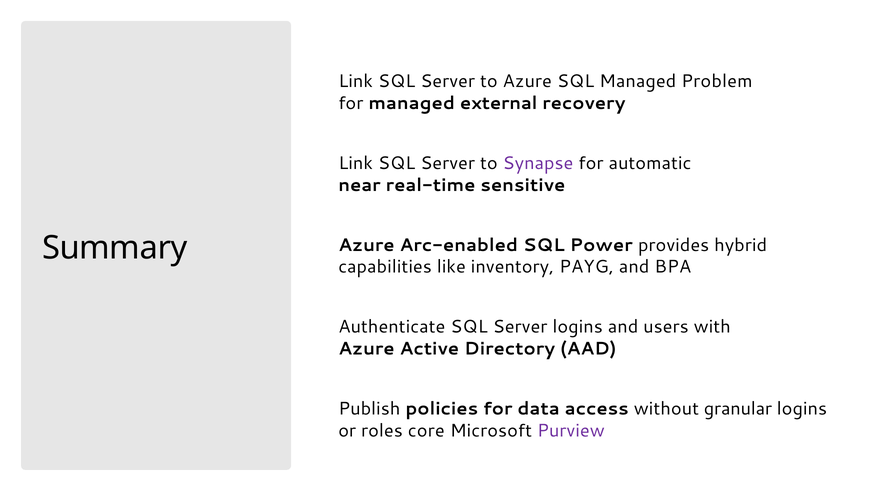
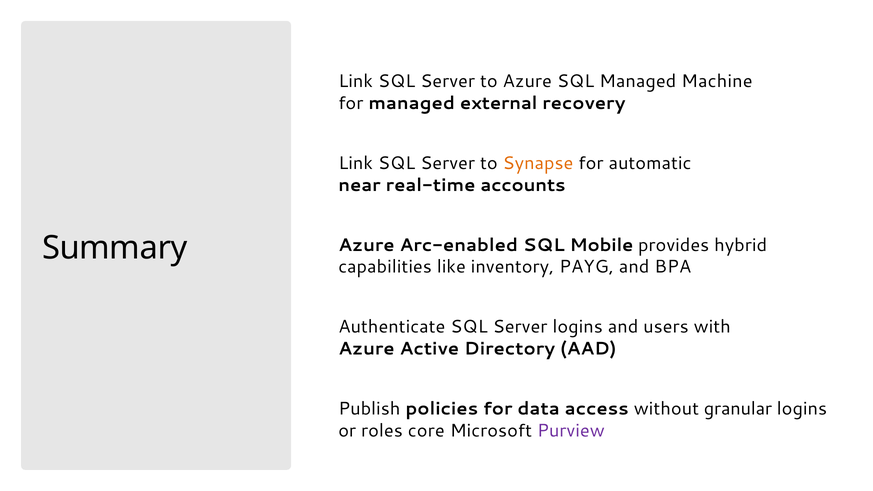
Problem: Problem -> Machine (717, 81)
Synapse colour: purple -> orange (538, 163)
sensitive: sensitive -> accounts (523, 185)
Power: Power -> Mobile (601, 245)
